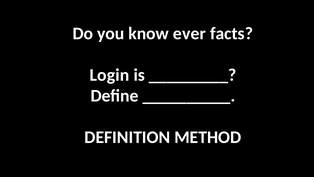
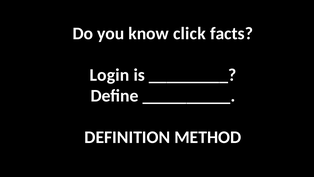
ever: ever -> click (189, 33)
